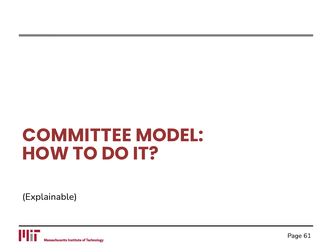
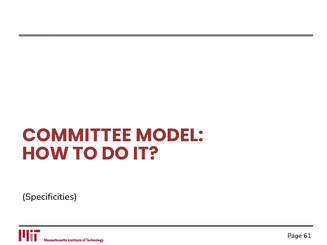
Explainable: Explainable -> Specificities (50, 197)
